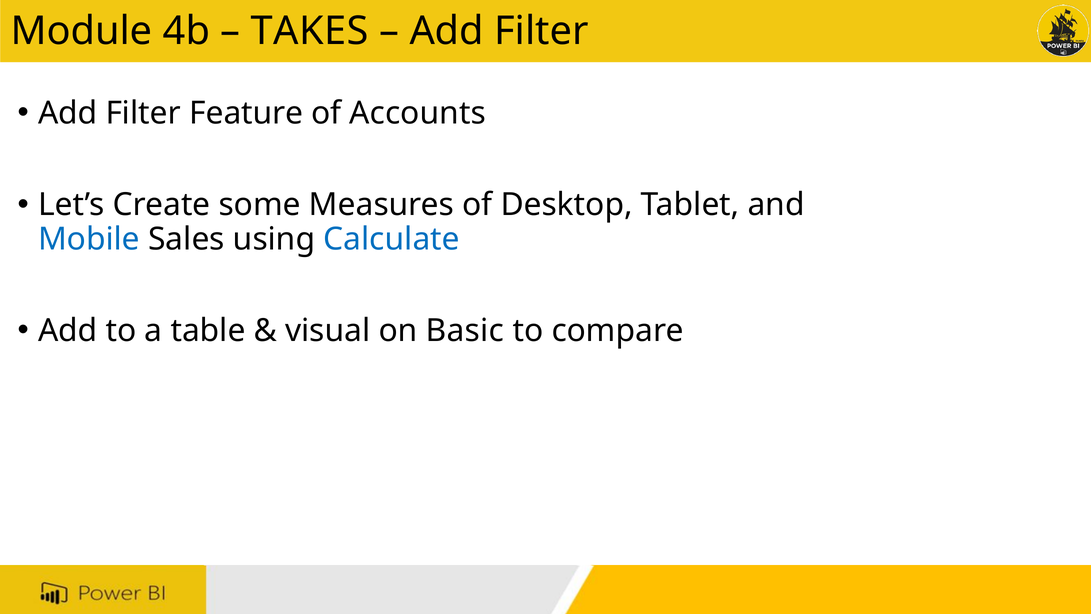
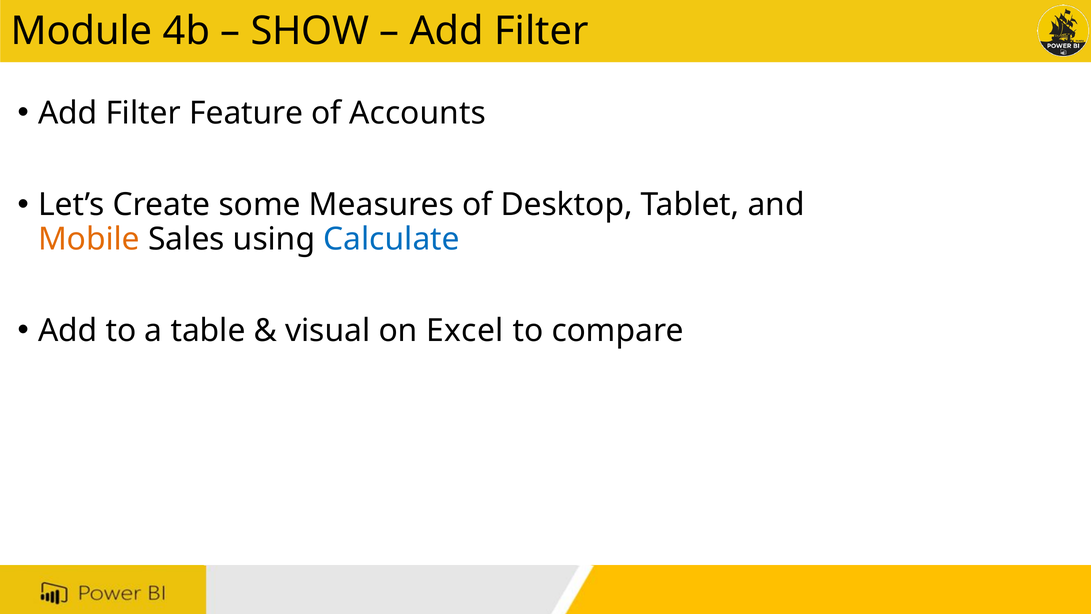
TAKES: TAKES -> SHOW (310, 31)
Mobile colour: blue -> orange (89, 239)
Basic: Basic -> Excel (465, 331)
